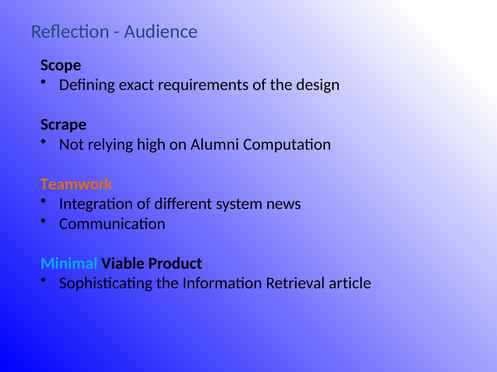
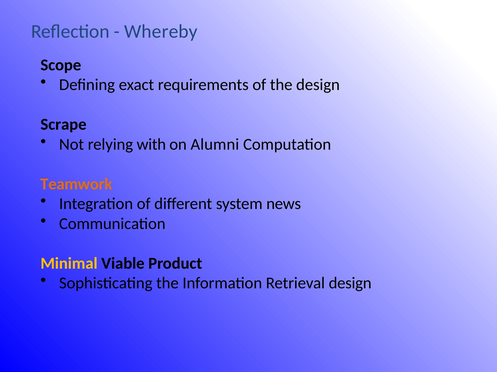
Audience: Audience -> Whereby (161, 32)
high: high -> with (151, 145)
Minimal colour: light blue -> yellow (69, 264)
Retrieval article: article -> design (350, 284)
